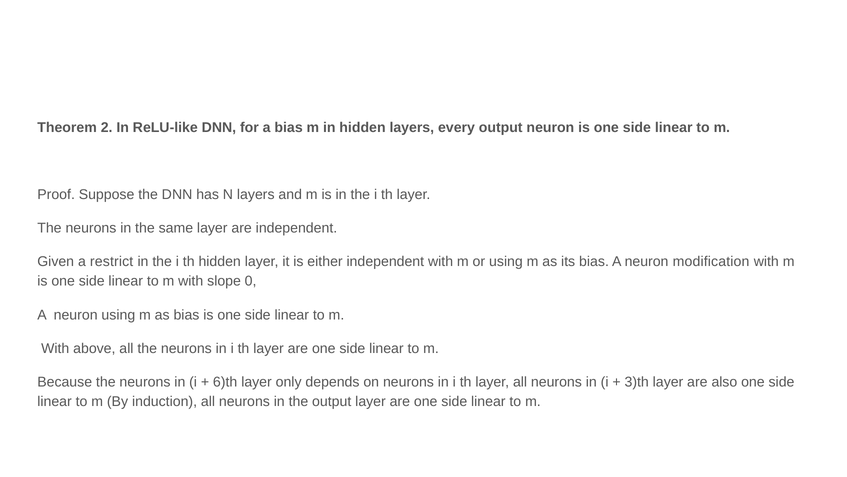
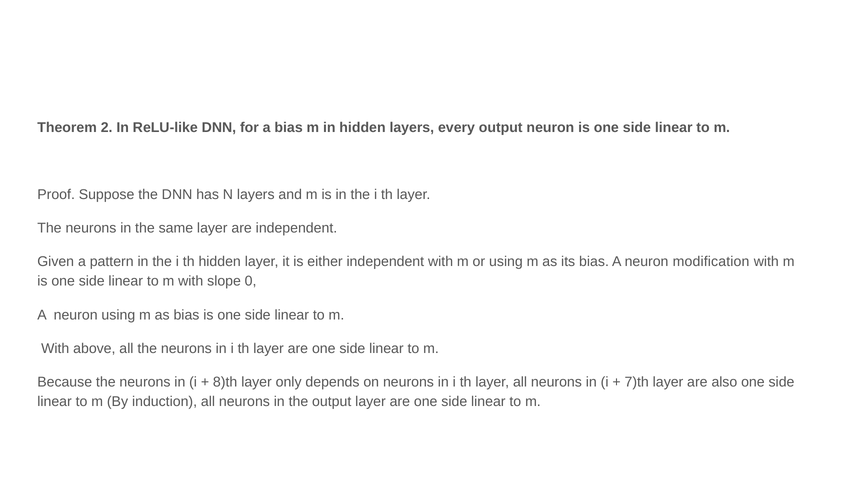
restrict: restrict -> pattern (112, 262)
6)th: 6)th -> 8)th (225, 382)
3)th: 3)th -> 7)th (637, 382)
